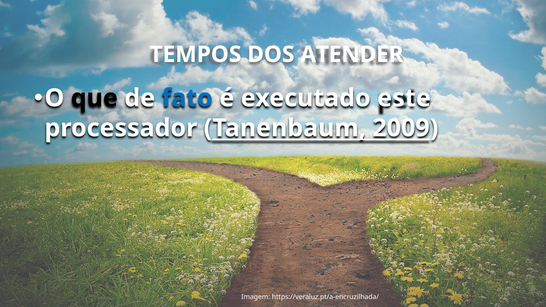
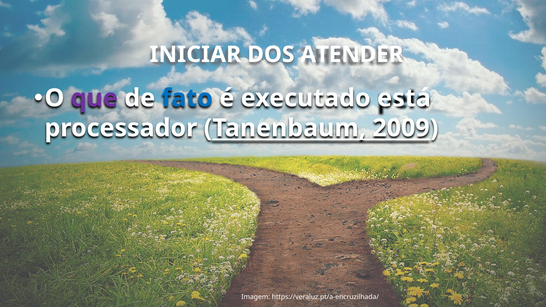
TEMPOS: TEMPOS -> INICIAR (195, 54)
que colour: black -> purple (94, 98)
este: este -> está (404, 98)
